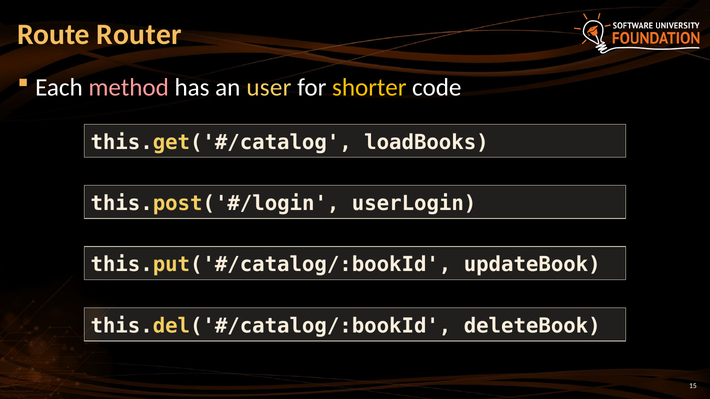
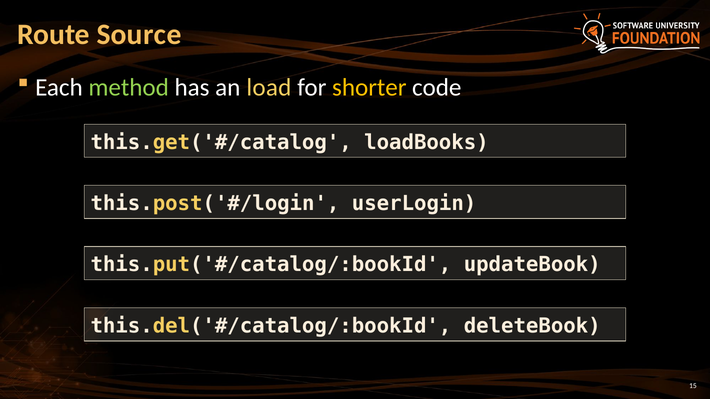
Router: Router -> Source (139, 35)
method colour: pink -> light green (129, 87)
user: user -> load (269, 87)
